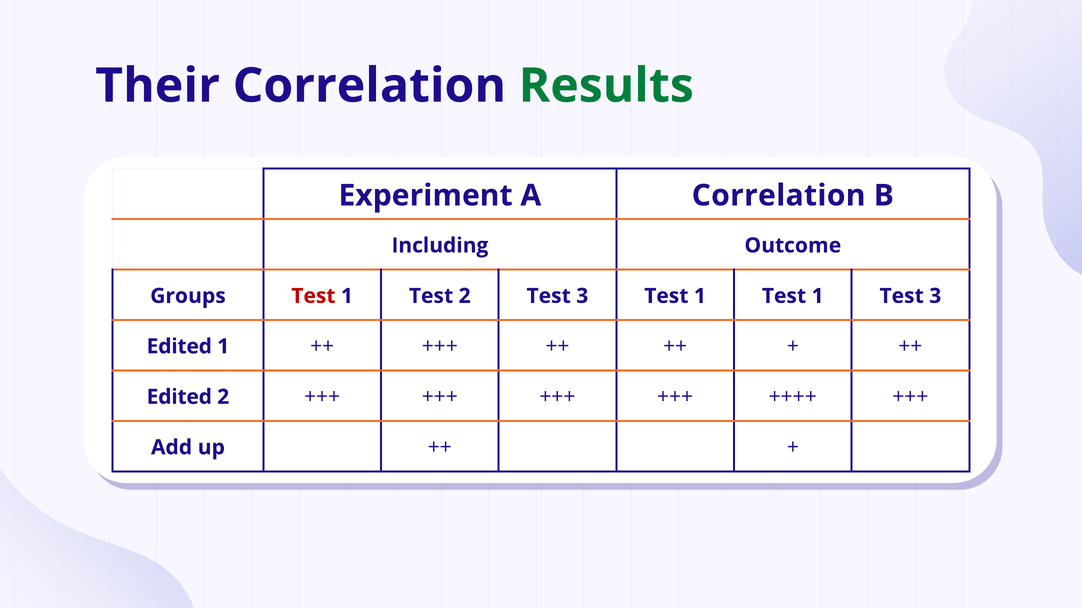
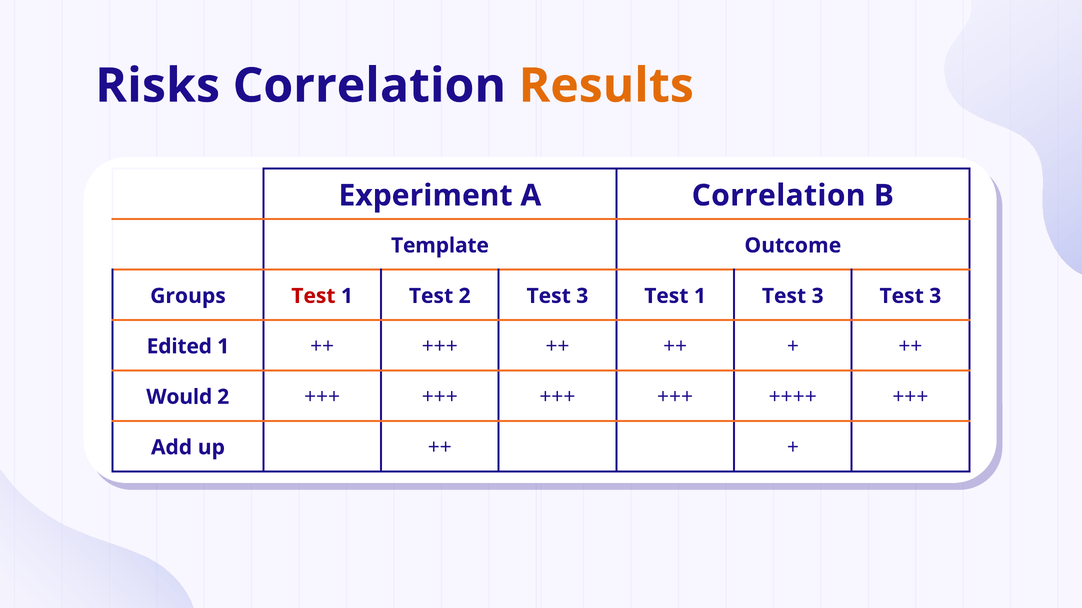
Their: Their -> Risks (158, 86)
Results colour: green -> orange (606, 86)
Including: Including -> Template (440, 246)
1 Test 1: 1 -> 3 (818, 296)
Edited: Edited -> Would (179, 397)
